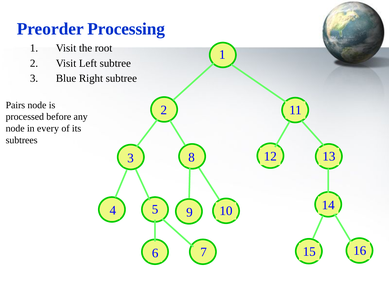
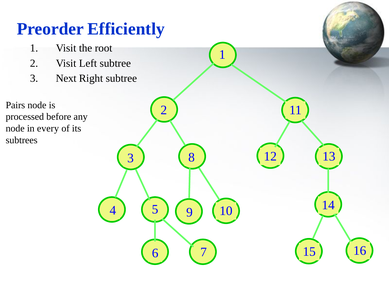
Processing: Processing -> Efficiently (126, 29)
Blue: Blue -> Next (66, 78)
